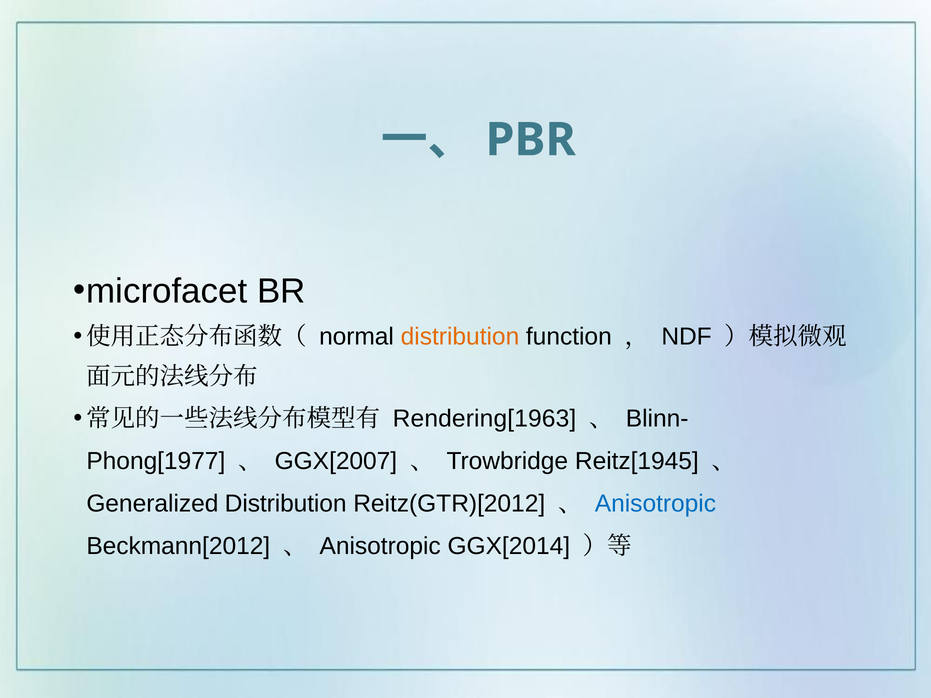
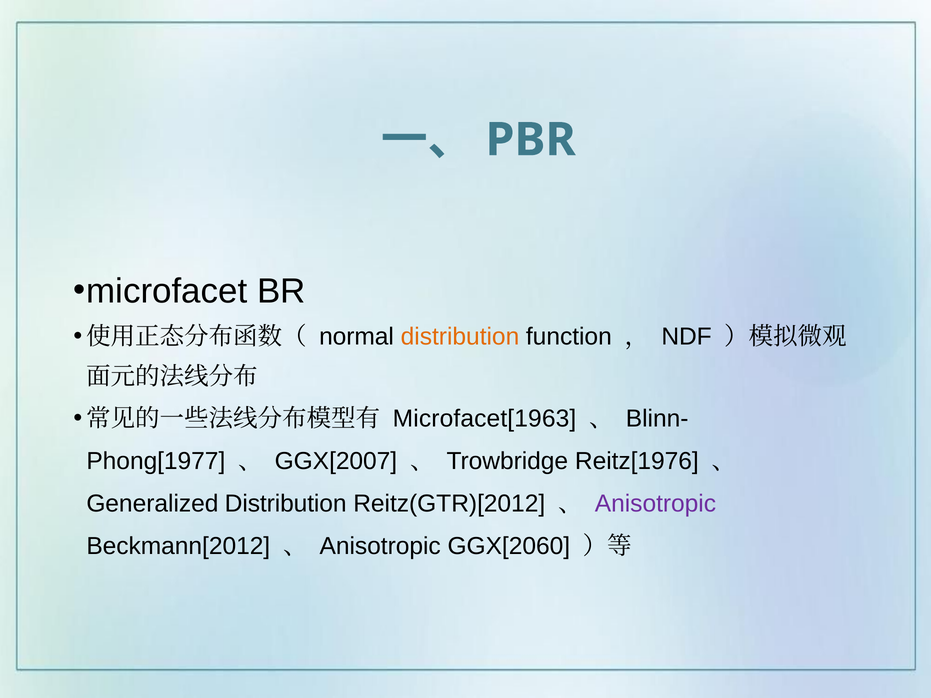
Rendering[1963: Rendering[1963 -> Microfacet[1963 (484, 419)
Reitz[1945: Reitz[1945 -> Reitz[1976 (637, 461)
Anisotropic colour: blue -> purple (655, 504)
GGX[2014: GGX[2014 -> GGX[2060 (509, 546)
